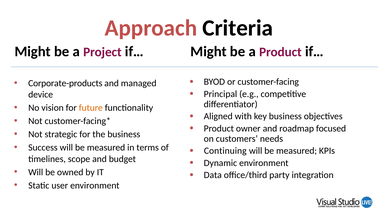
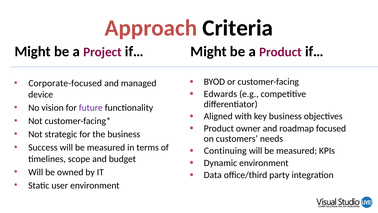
Corporate-products: Corporate-products -> Corporate-focused (65, 83)
Principal: Principal -> Edwards (220, 94)
future colour: orange -> purple (91, 108)
